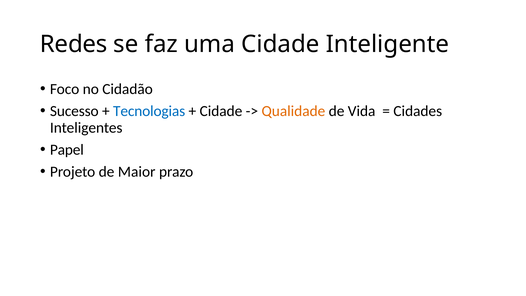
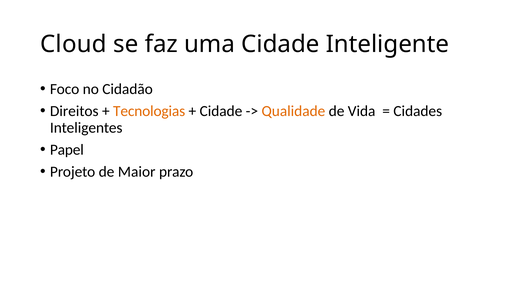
Redes: Redes -> Cloud (73, 44)
Sucesso: Sucesso -> Direitos (74, 111)
Tecnologias colour: blue -> orange (149, 111)
